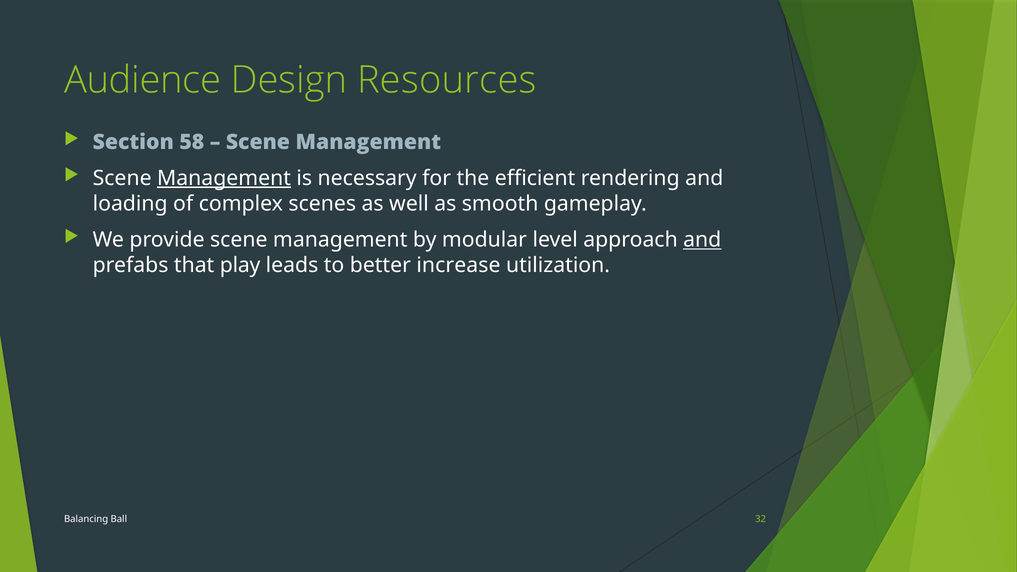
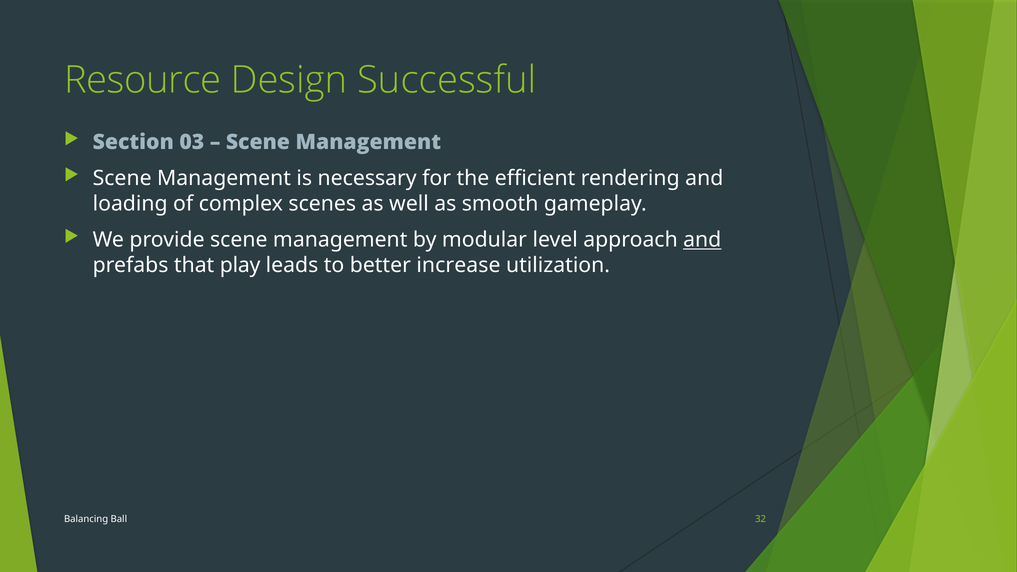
Audience: Audience -> Resource (143, 80)
Resources: Resources -> Successful (447, 80)
58: 58 -> 03 (192, 142)
Management underline: present -> none (224, 178)
